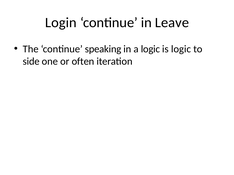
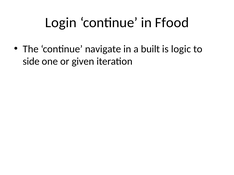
Leave: Leave -> Ffood (172, 23)
speaking: speaking -> navigate (103, 49)
a logic: logic -> built (150, 49)
often: often -> given (83, 62)
